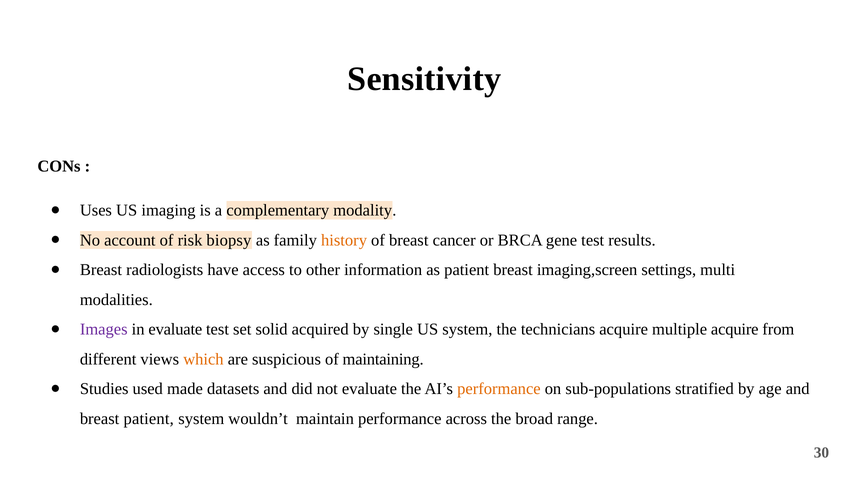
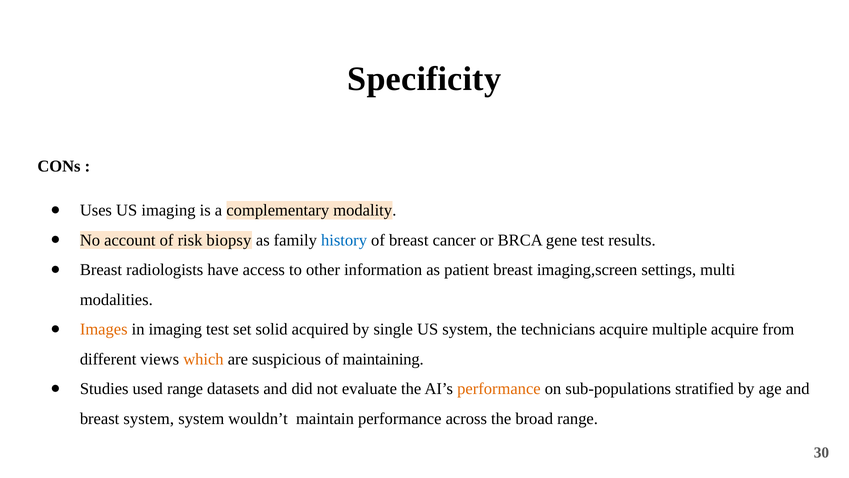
Sensitivity: Sensitivity -> Specificity (424, 79)
history colour: orange -> blue (344, 240)
Images colour: purple -> orange (104, 329)
in evaluate: evaluate -> imaging (175, 329)
used made: made -> range (185, 388)
breast patient: patient -> system (149, 418)
